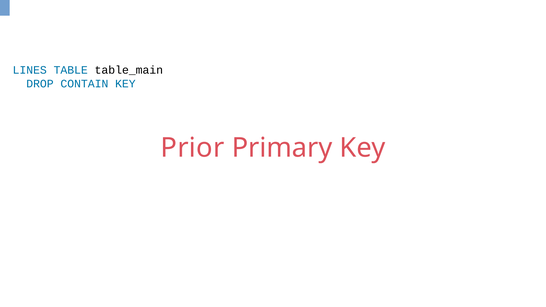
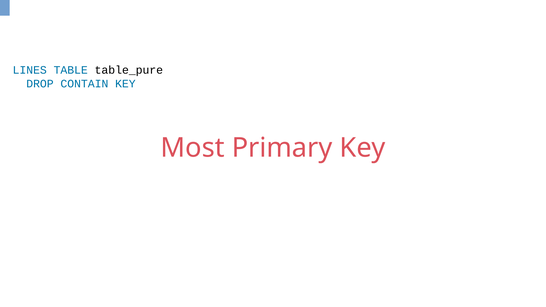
table_main: table_main -> table_pure (129, 70)
Prior: Prior -> Most (193, 148)
